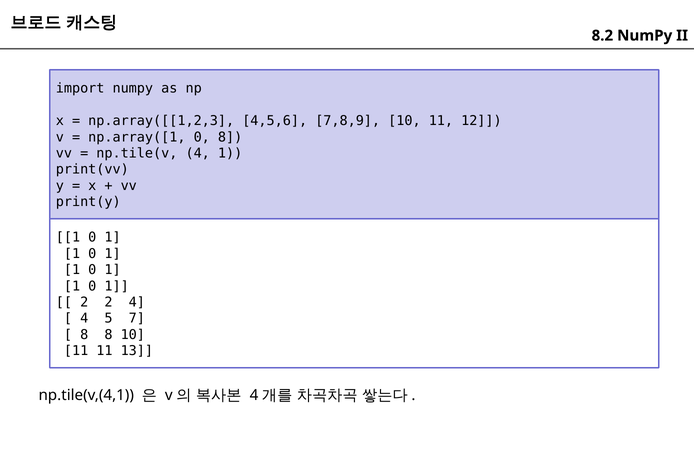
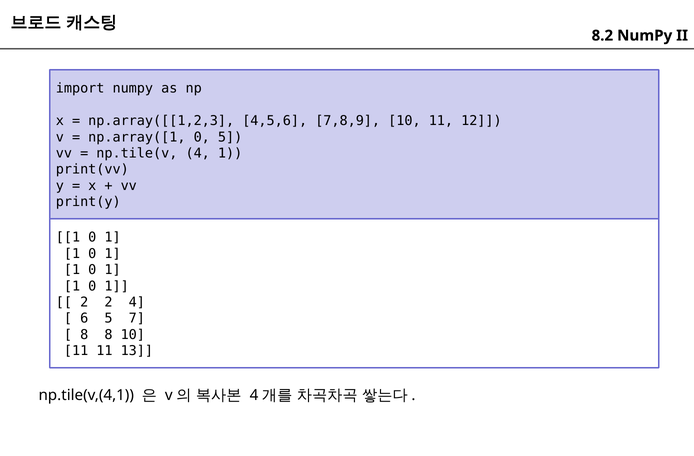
0 8: 8 -> 5 (230, 137)
4: 4 -> 6 (84, 318)
